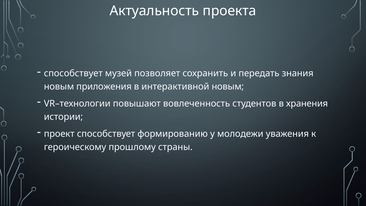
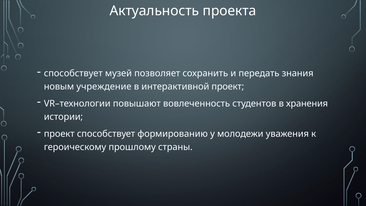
приложения: приложения -> учреждение (104, 87)
интерактивной новым: новым -> проект (228, 87)
